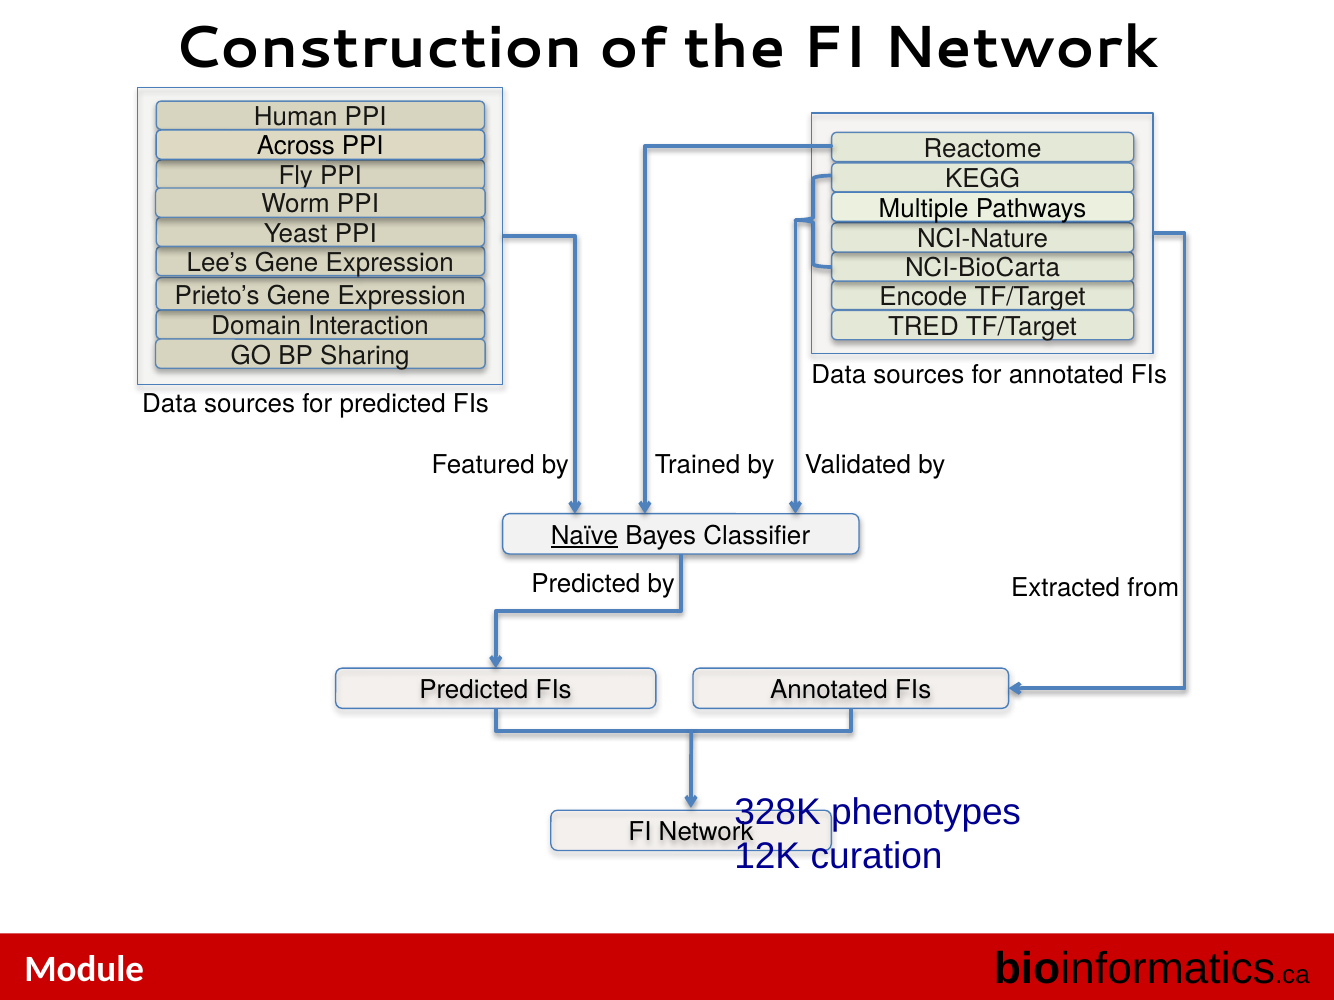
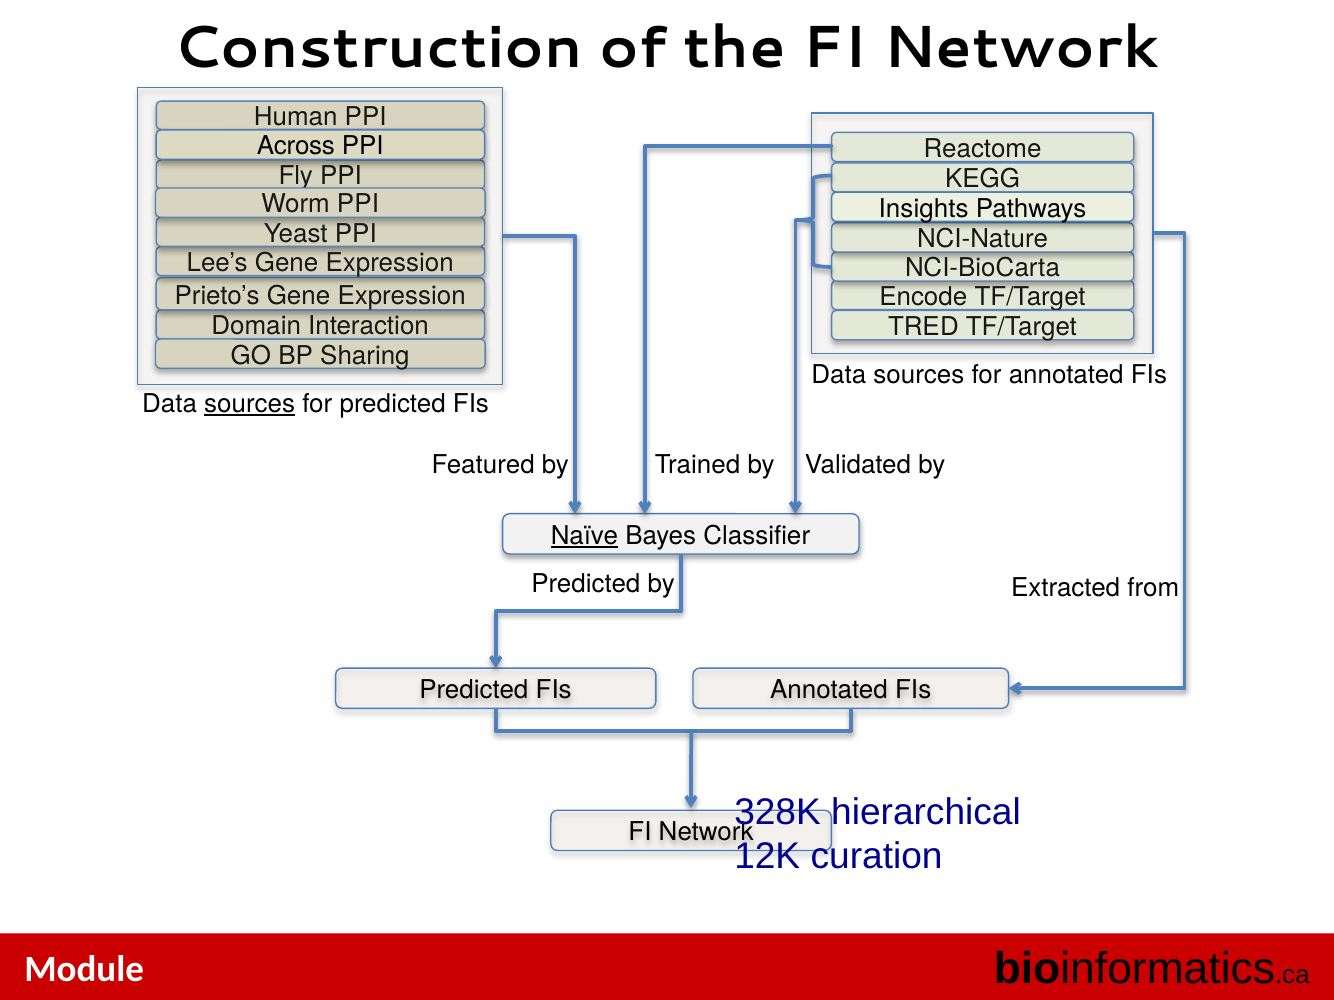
Multiple: Multiple -> Insights (924, 209)
sources underline: none -> present (250, 404)
phenotypes: phenotypes -> hierarchical (926, 812)
